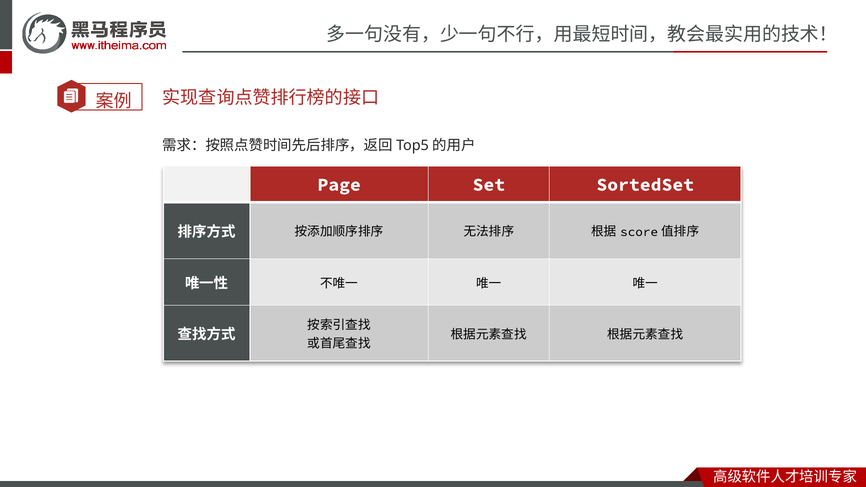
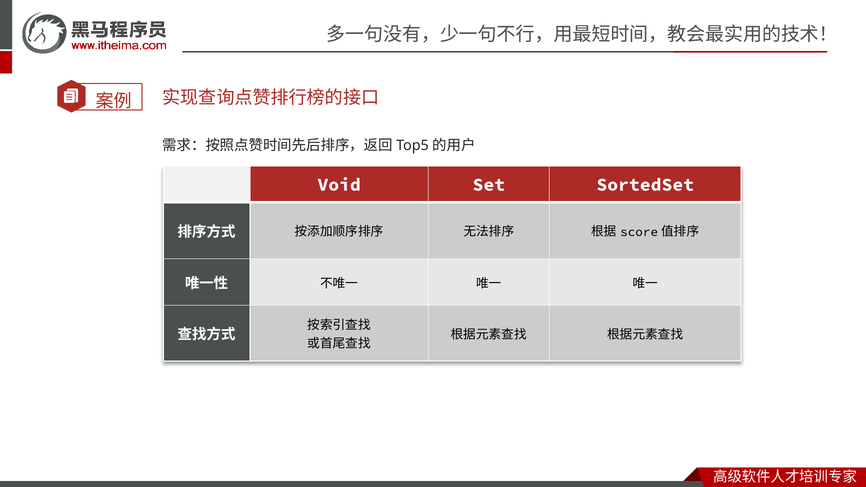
Page: Page -> Void (339, 185)
